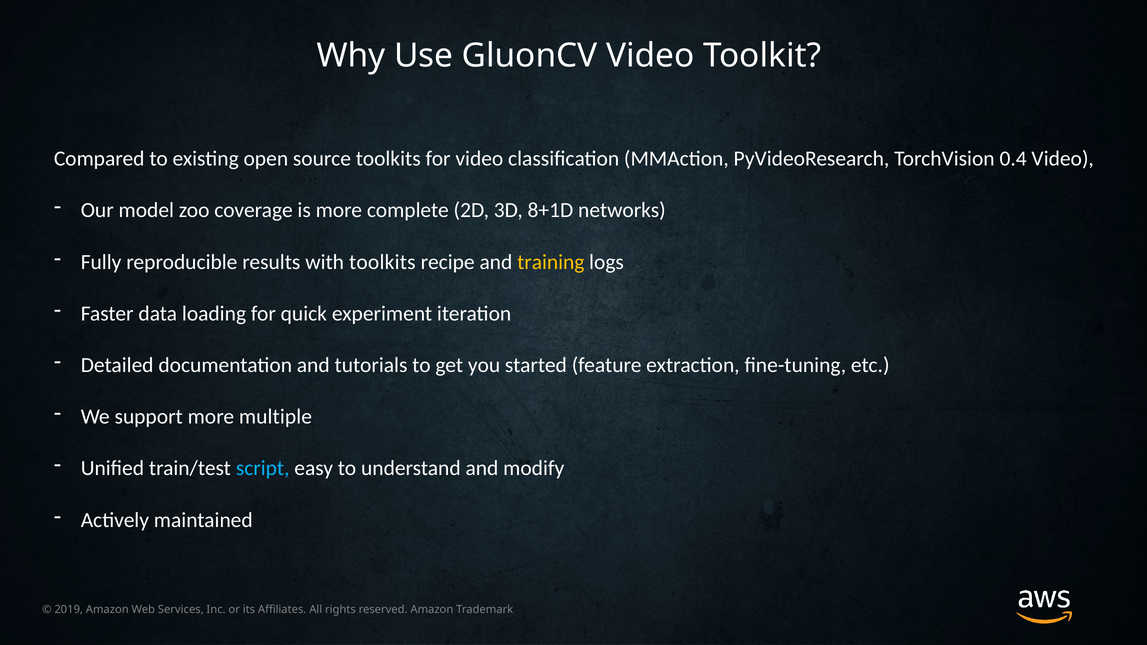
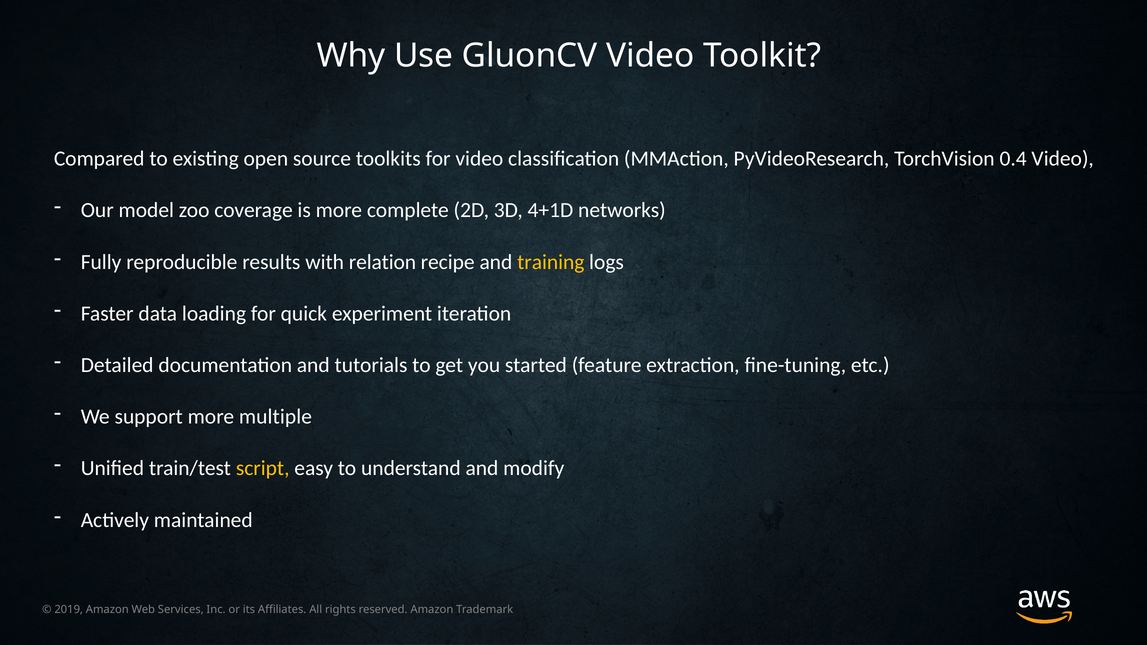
8+1D: 8+1D -> 4+1D (550, 210)
with toolkits: toolkits -> relation (382, 262)
script colour: light blue -> yellow (263, 468)
